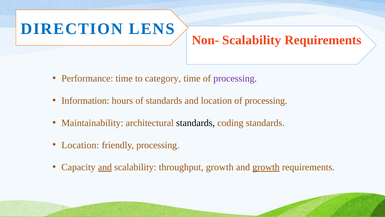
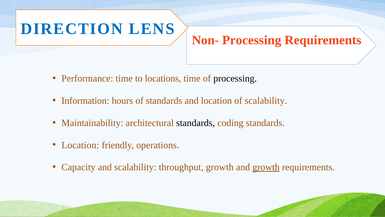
Non- Scalability: Scalability -> Processing (252, 40)
category: category -> locations (163, 78)
processing colour: purple -> black (235, 78)
location of processing: processing -> scalability (266, 101)
friendly processing: processing -> operations (158, 145)
and underline: present -> none (105, 167)
